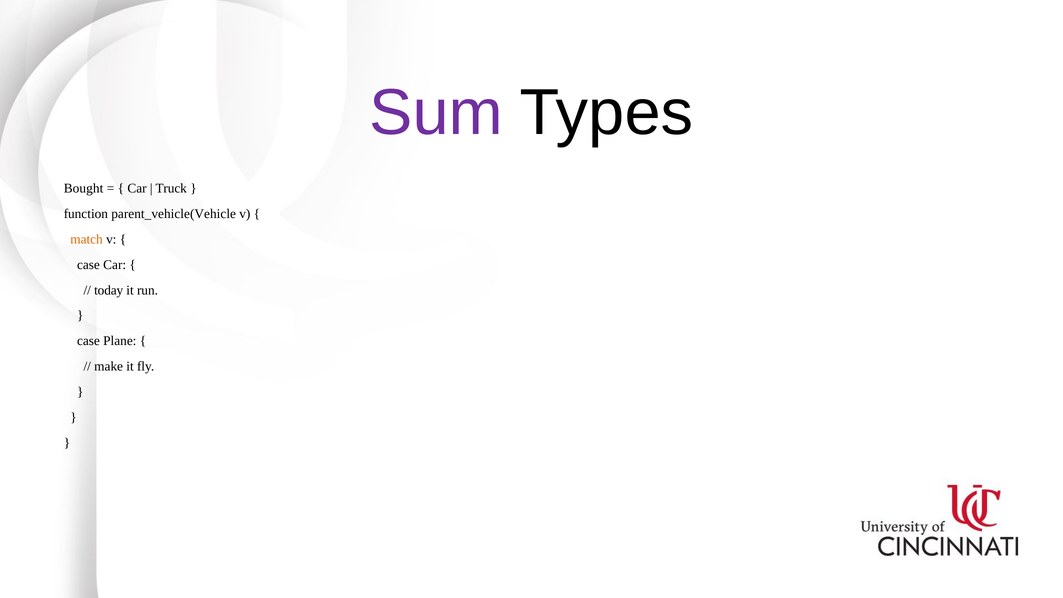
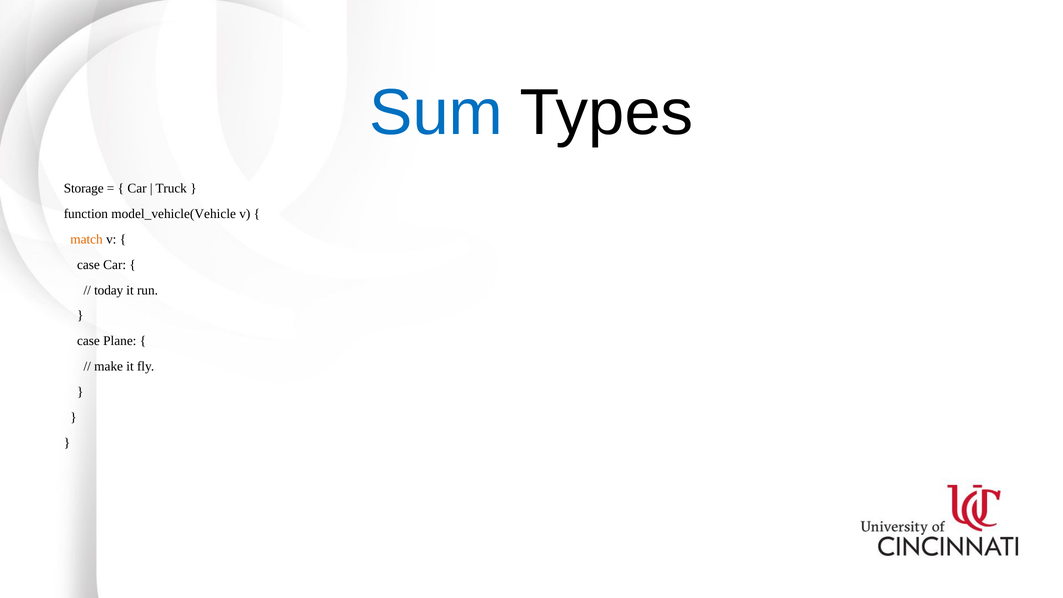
Sum colour: purple -> blue (436, 113)
Bought: Bought -> Storage (84, 188)
parent_vehicle(Vehicle: parent_vehicle(Vehicle -> model_vehicle(Vehicle (174, 214)
